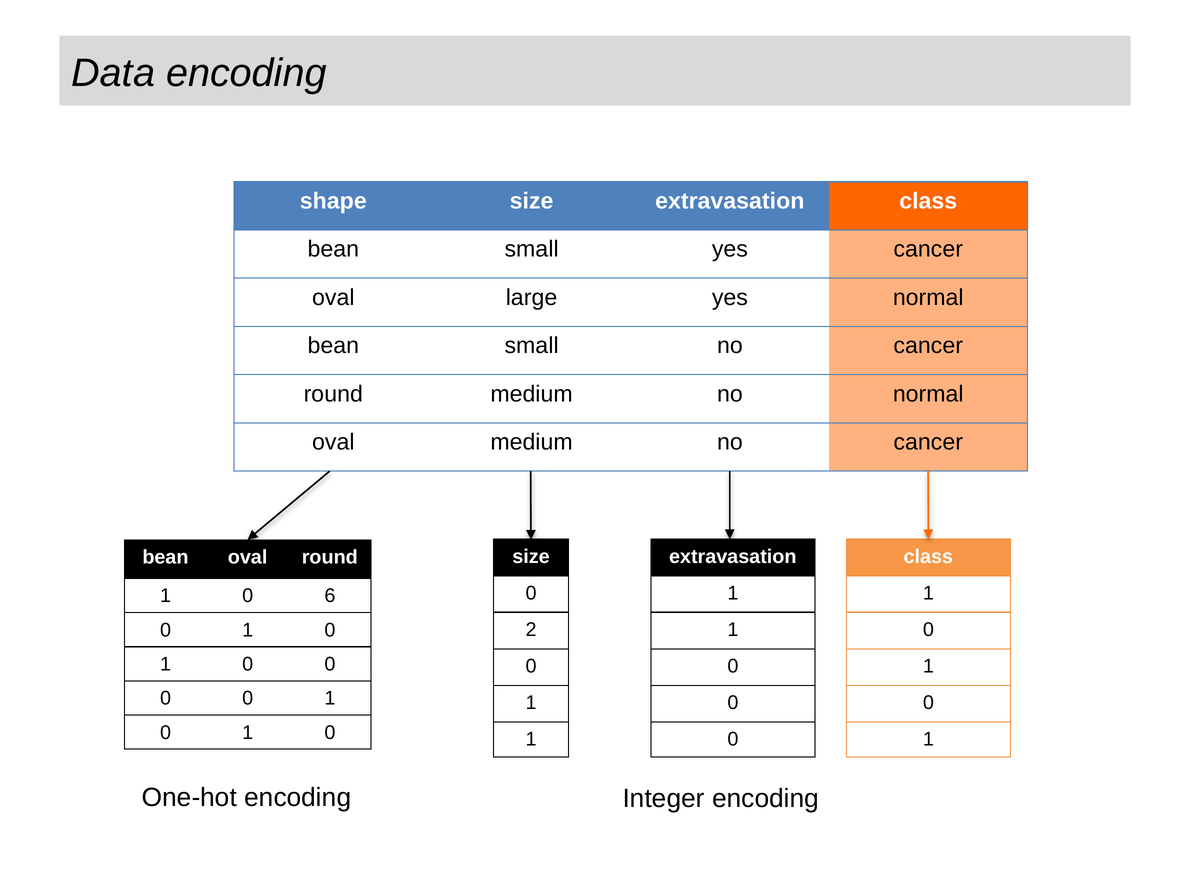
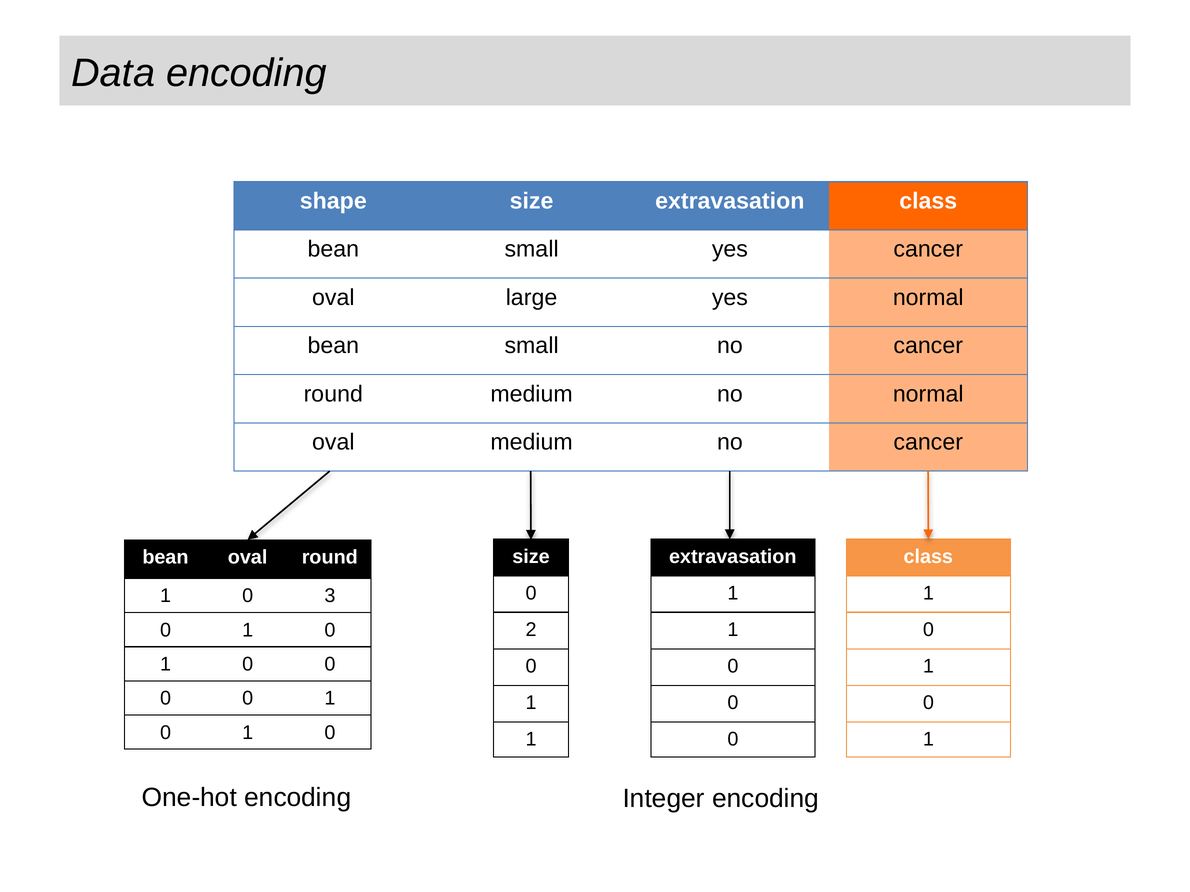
6: 6 -> 3 (330, 596)
